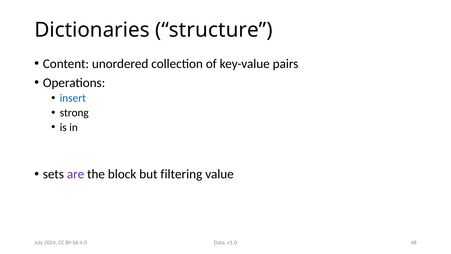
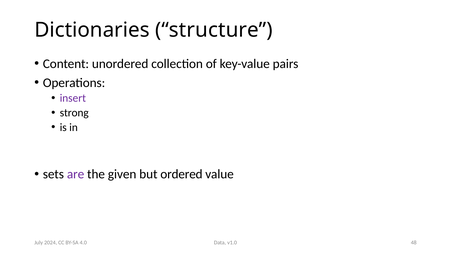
insert colour: blue -> purple (73, 98)
block: block -> given (122, 174)
filtering: filtering -> ordered (181, 174)
